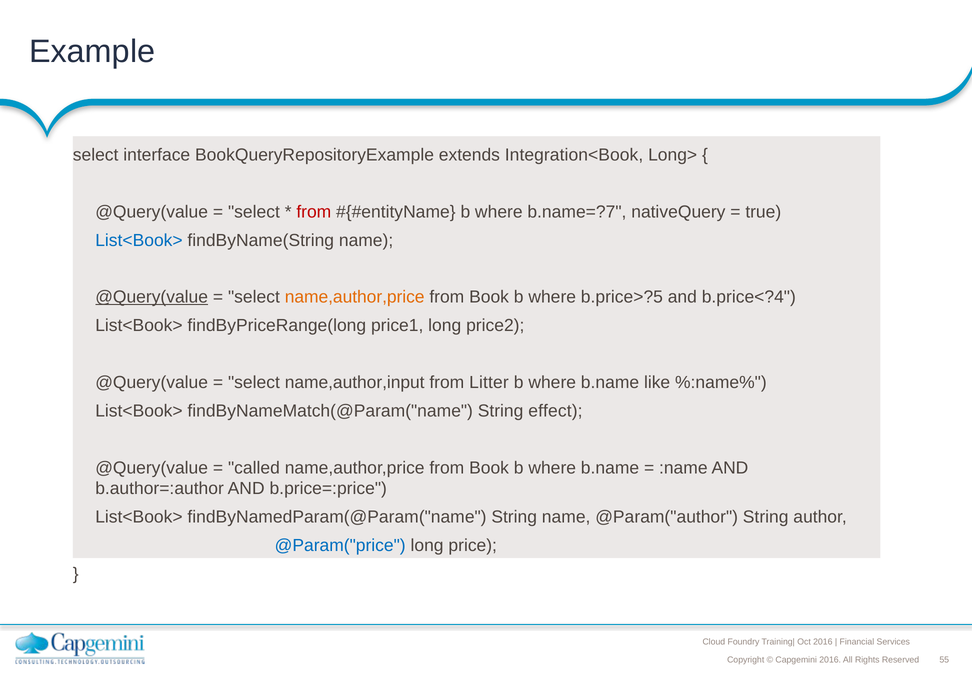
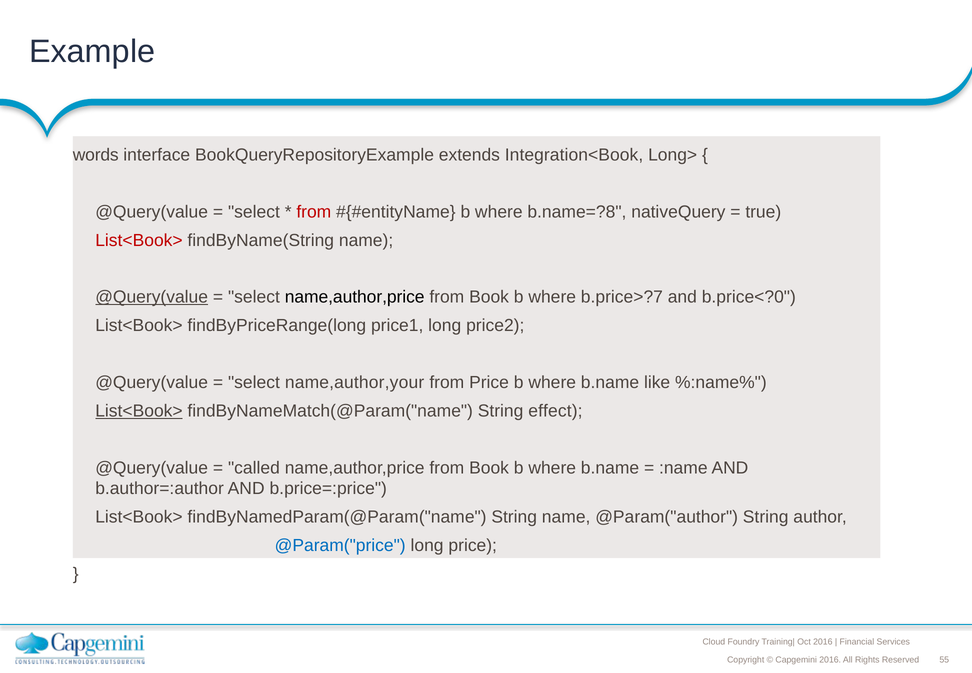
select: select -> words (96, 155)
b.name=?7: b.name=?7 -> b.name=?8 (577, 212)
List<Book> colour: blue -> red (139, 240)
name,author,price colour: orange -> black (355, 297)
b.price>?5: b.price>?5 -> b.price>?7 (622, 297)
b.price<?4: b.price<?4 -> b.price<?0 (749, 297)
name,author,input: name,author,input -> name,author,your (355, 382)
from Litter: Litter -> Price (489, 382)
List<Book> underline: none -> present (139, 411)
